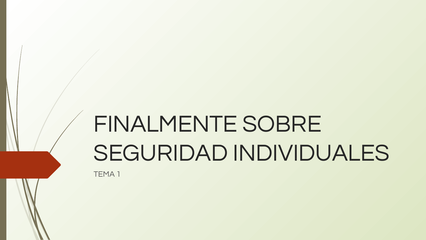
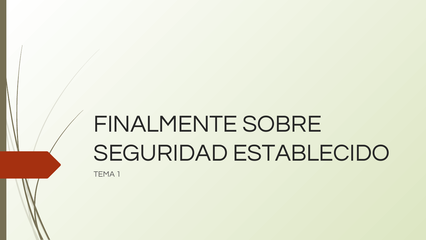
INDIVIDUALES: INDIVIDUALES -> ESTABLECIDO (311, 153)
